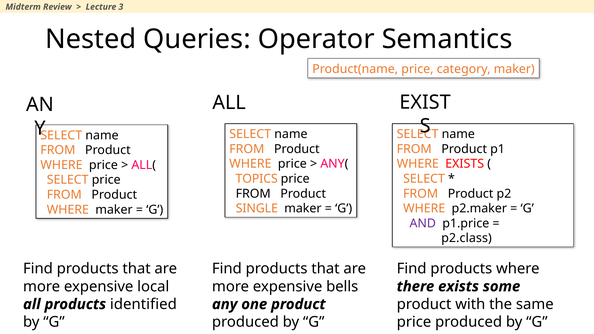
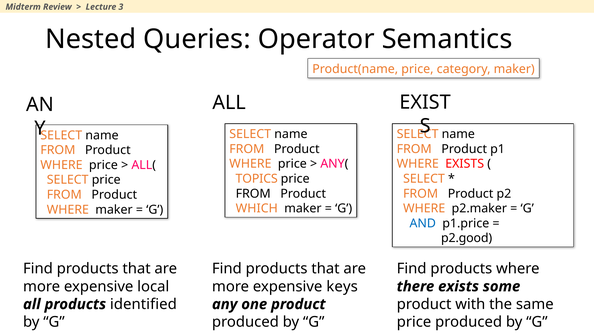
SINGLE: SINGLE -> WHICH (257, 209)
AND colour: purple -> blue (423, 223)
p2.class: p2.class -> p2.good (467, 238)
bells: bells -> keys (342, 287)
